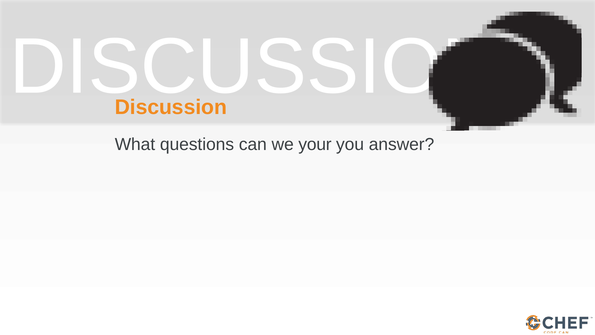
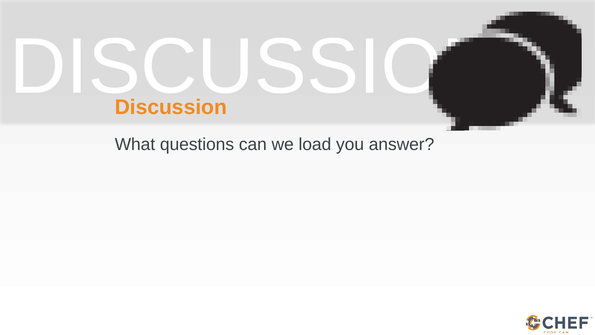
your: your -> load (315, 144)
